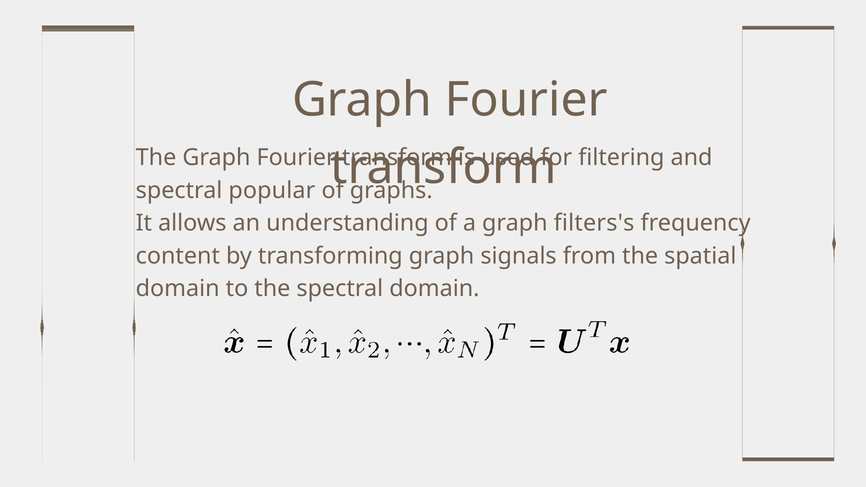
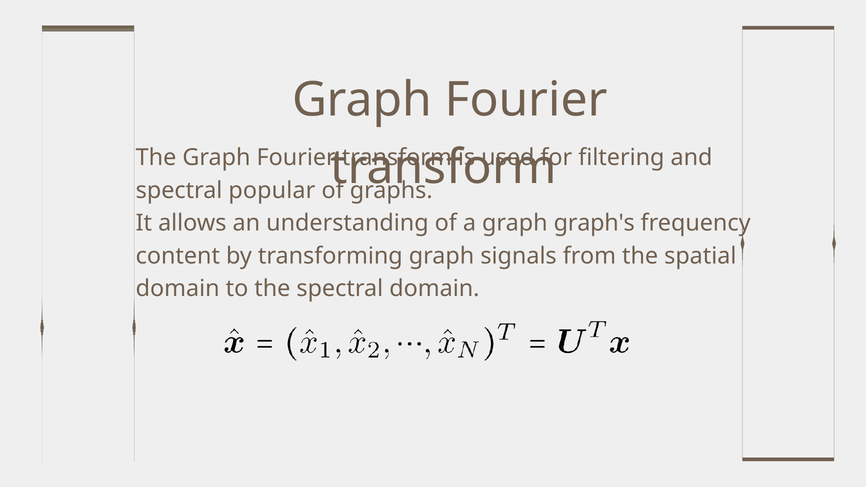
filters's: filters's -> graph's (594, 223)
